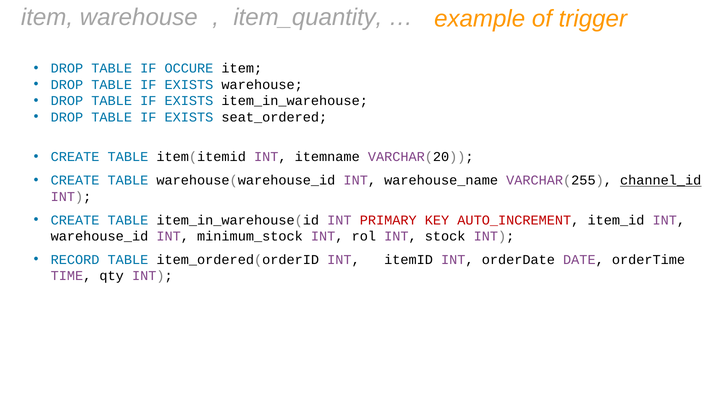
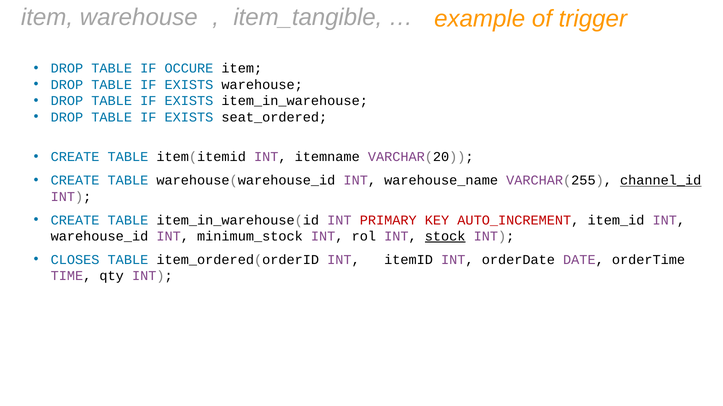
item_quantity: item_quantity -> item_tangible (308, 17)
stock underline: none -> present (445, 237)
RECORD: RECORD -> CLOSES (75, 260)
